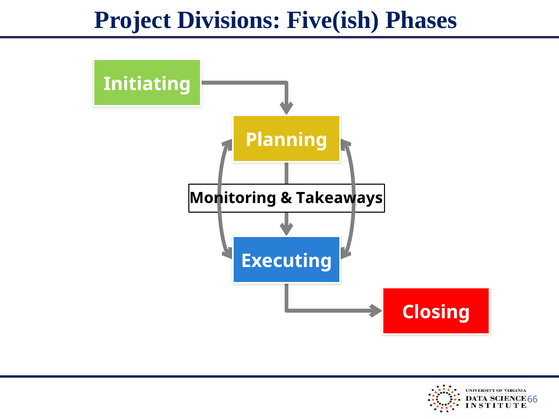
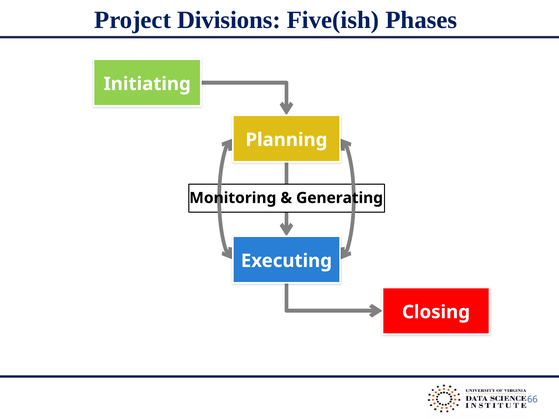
Takeaways: Takeaways -> Generating (340, 198)
